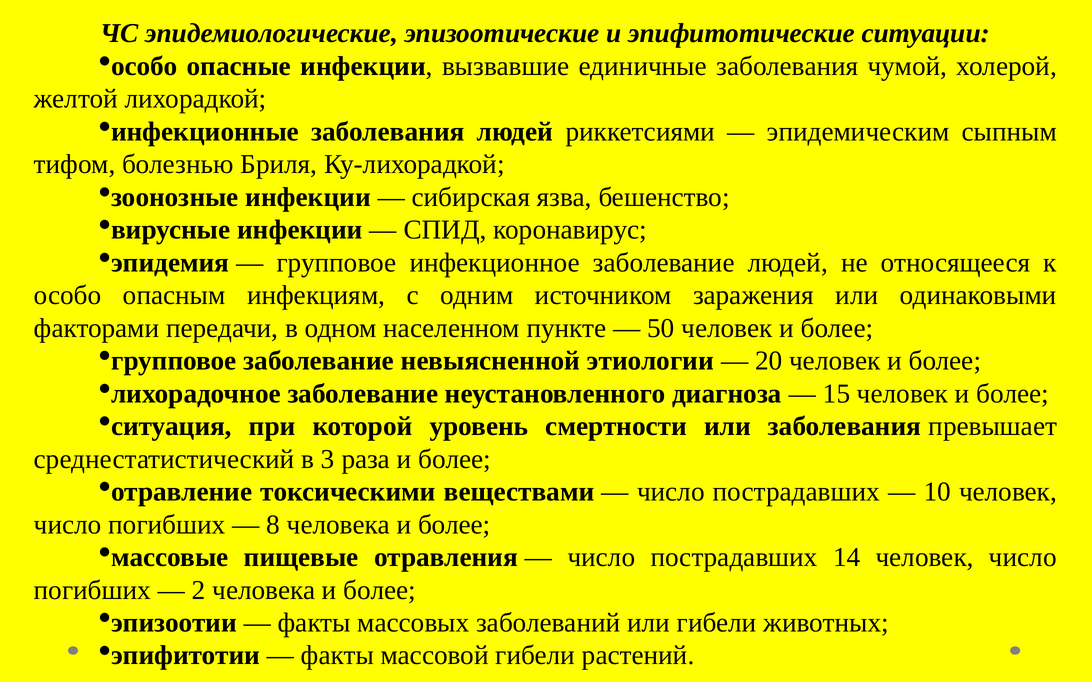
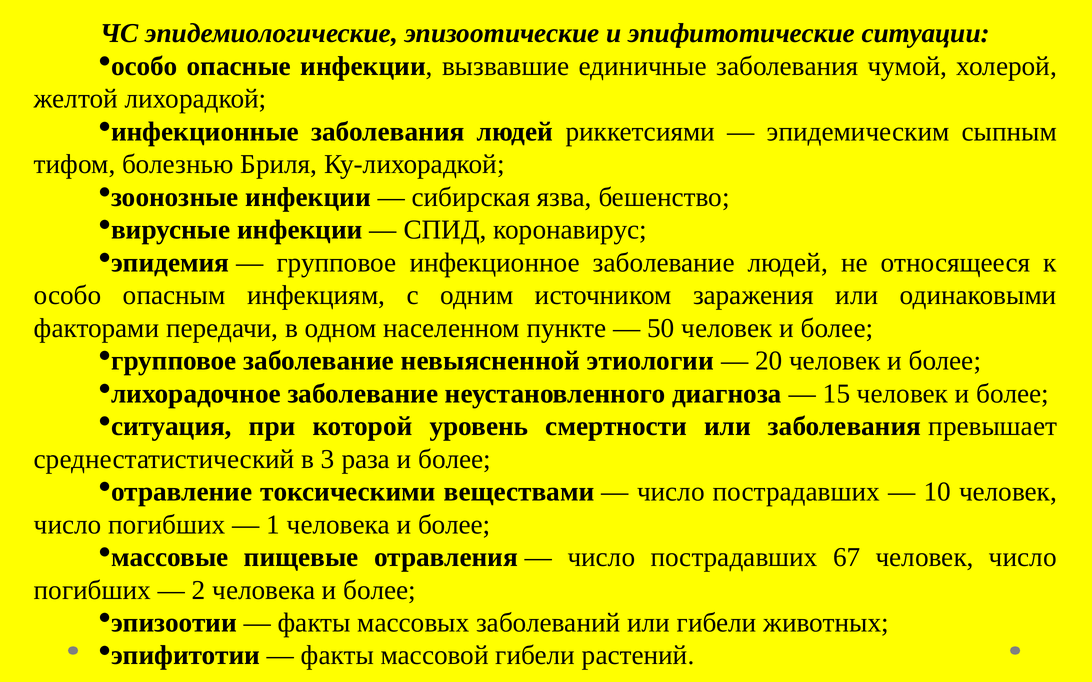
8: 8 -> 1 (273, 525)
14: 14 -> 67 (847, 558)
